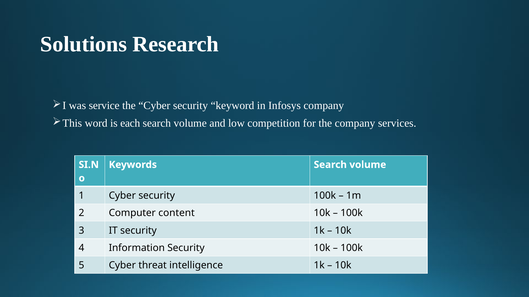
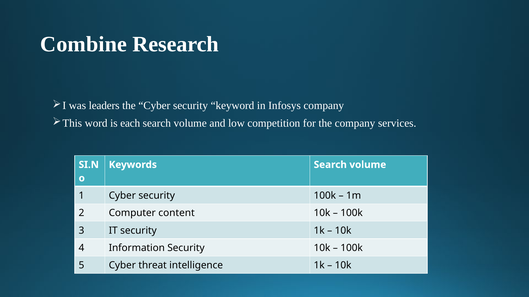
Solutions: Solutions -> Combine (84, 44)
service: service -> leaders (104, 106)
